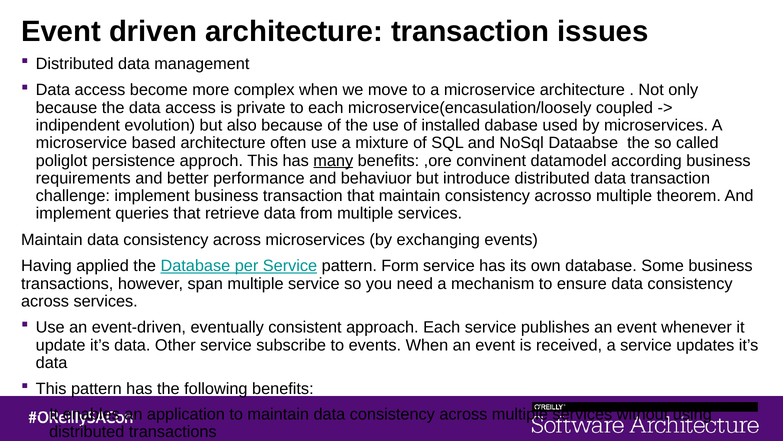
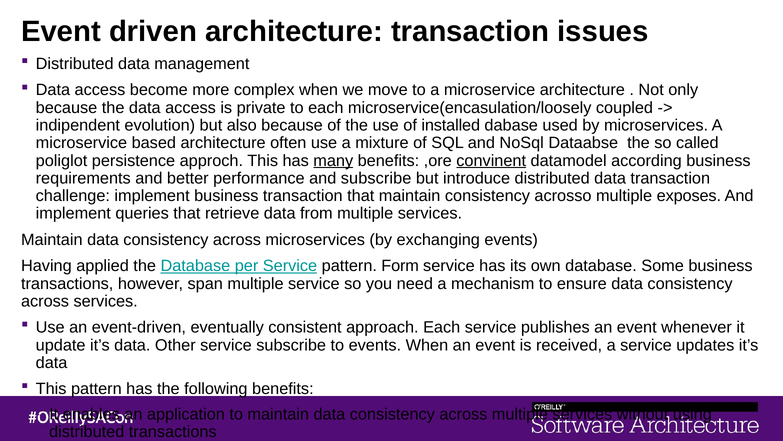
convinent underline: none -> present (491, 160)
and behaviuor: behaviuor -> subscribe (376, 178)
theorem: theorem -> exposes (689, 196)
